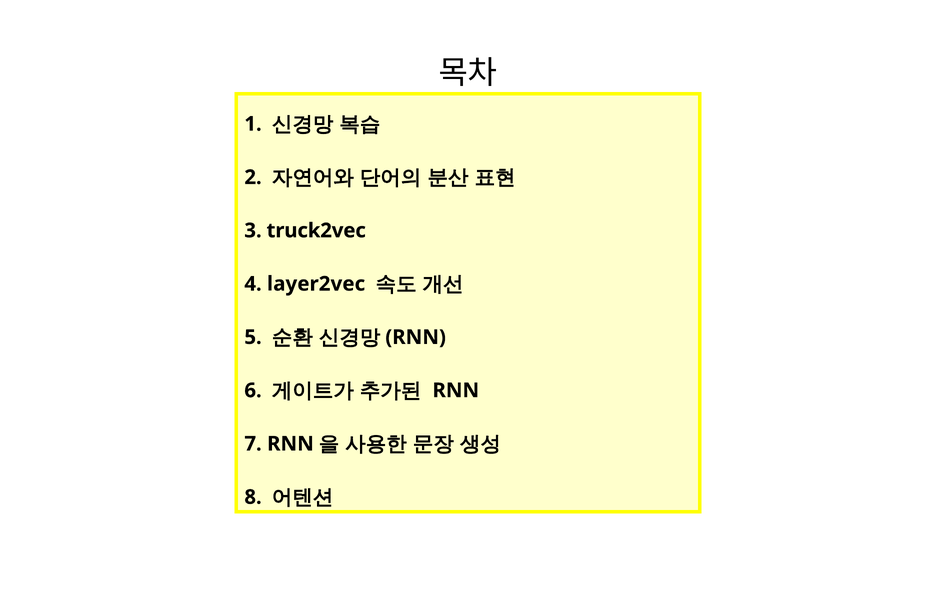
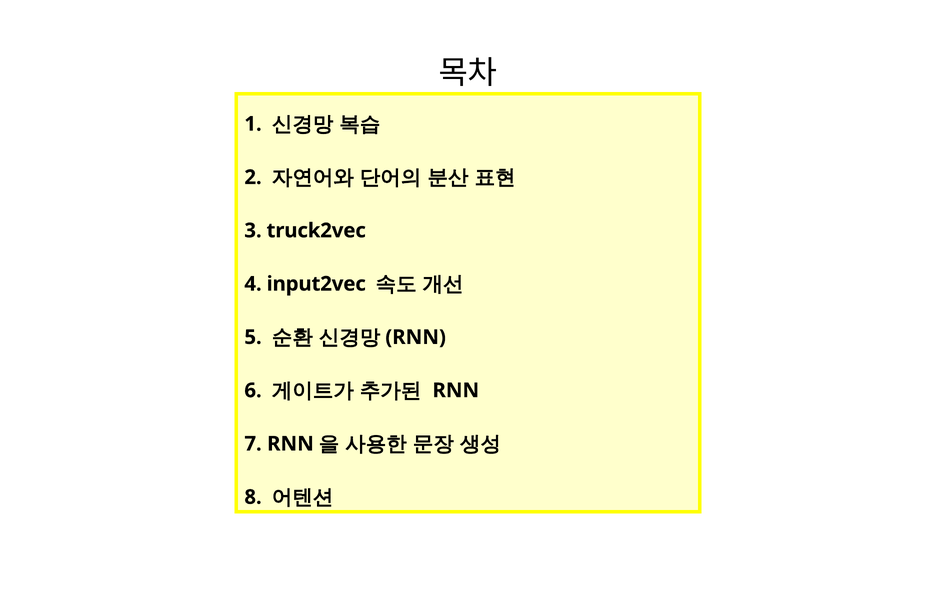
layer2vec: layer2vec -> input2vec (316, 284)
